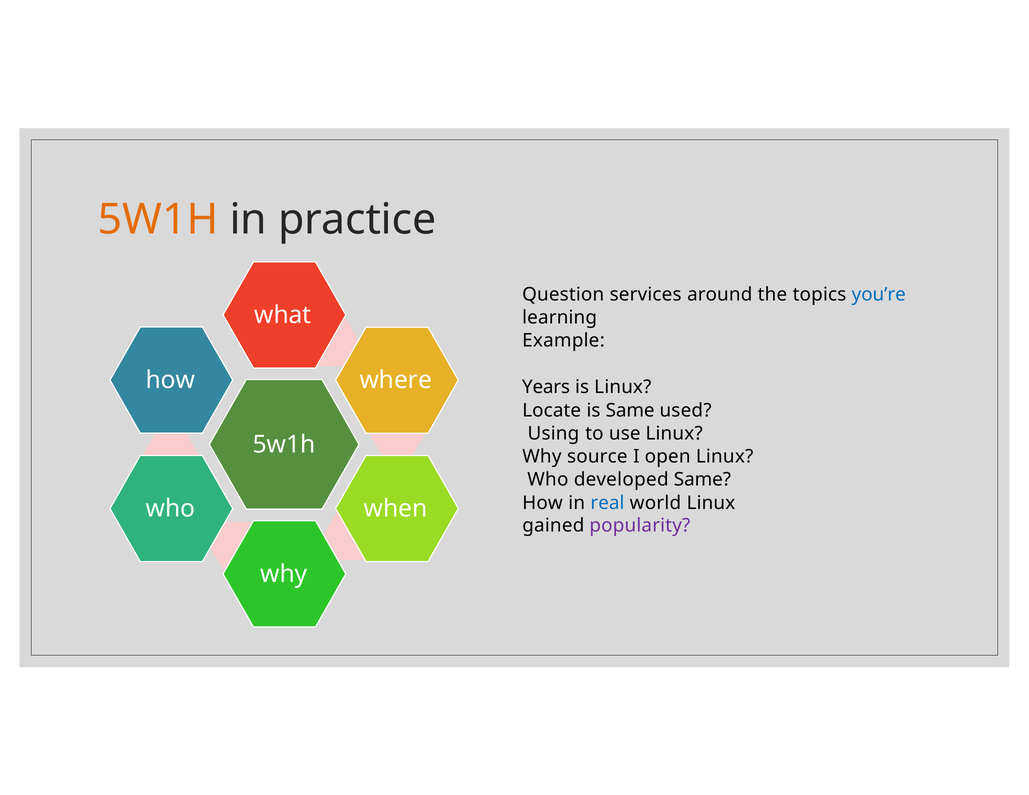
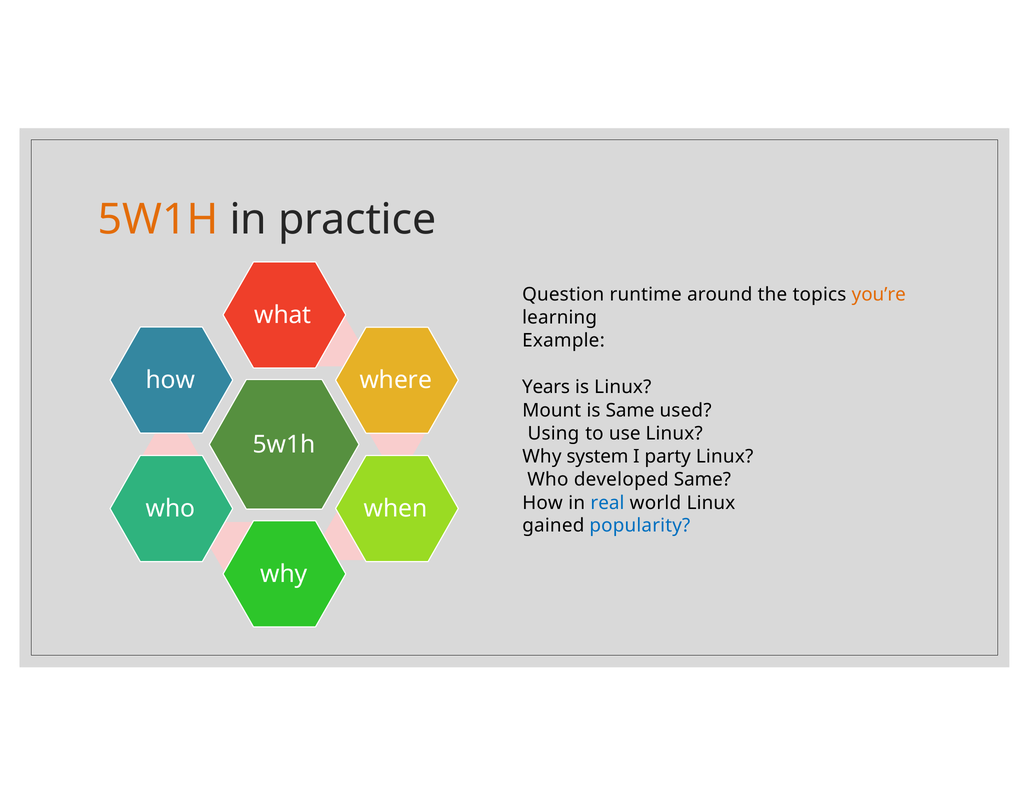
services: services -> runtime (646, 295)
you’re colour: blue -> orange (879, 295)
Locate: Locate -> Mount (552, 410)
source: source -> system (598, 457)
open: open -> party (668, 457)
popularity colour: purple -> blue (640, 526)
